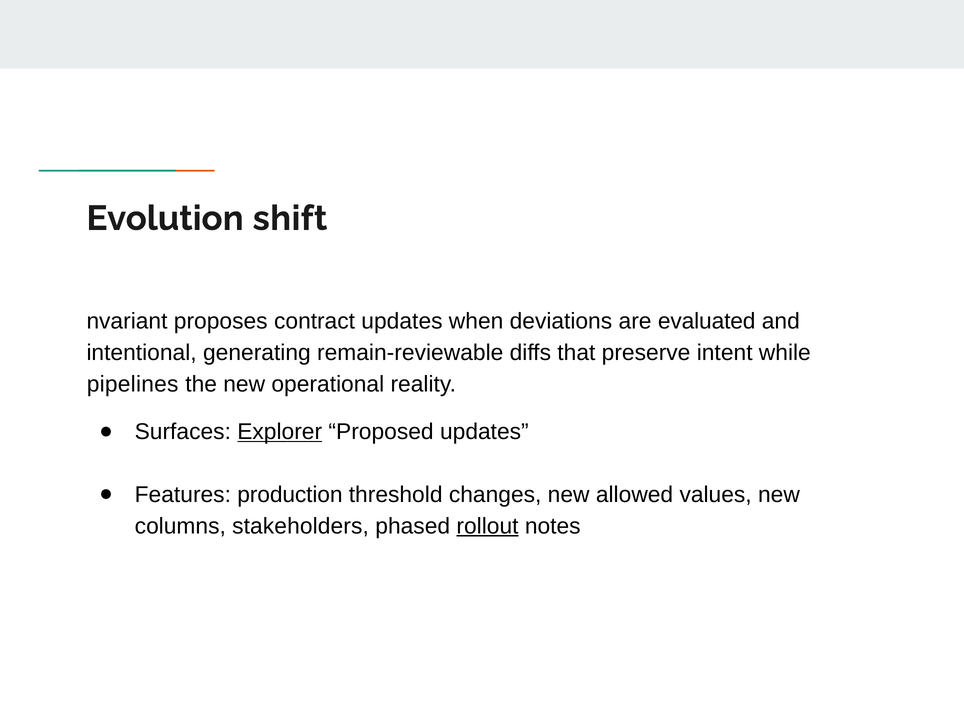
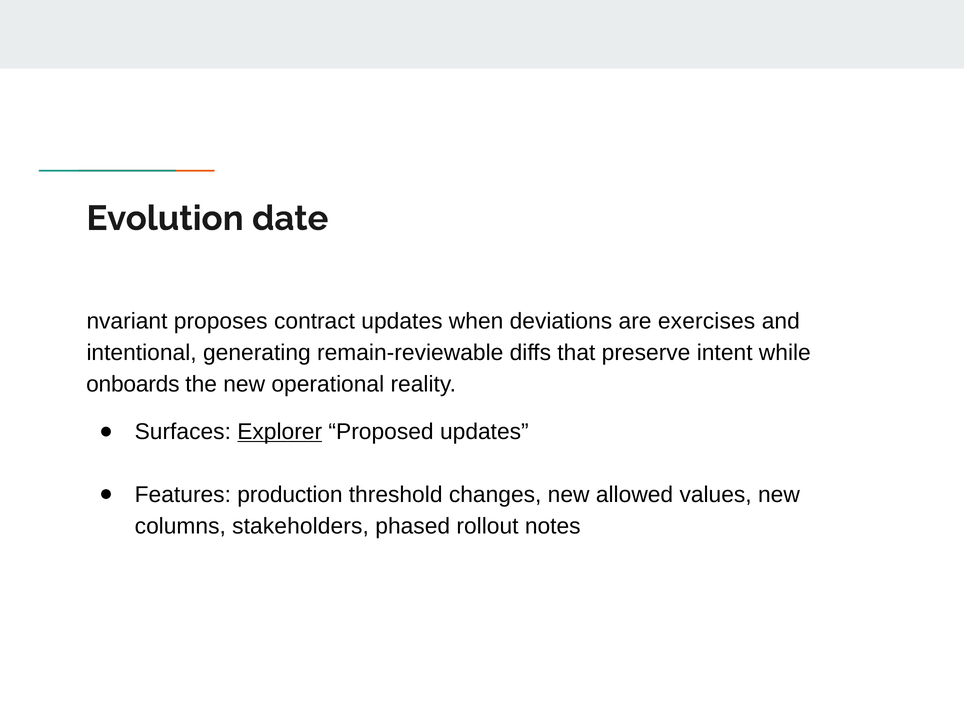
shift: shift -> date (290, 218)
evaluated: evaluated -> exercises (707, 321)
pipelines: pipelines -> onboards (133, 384)
rollout underline: present -> none (487, 526)
